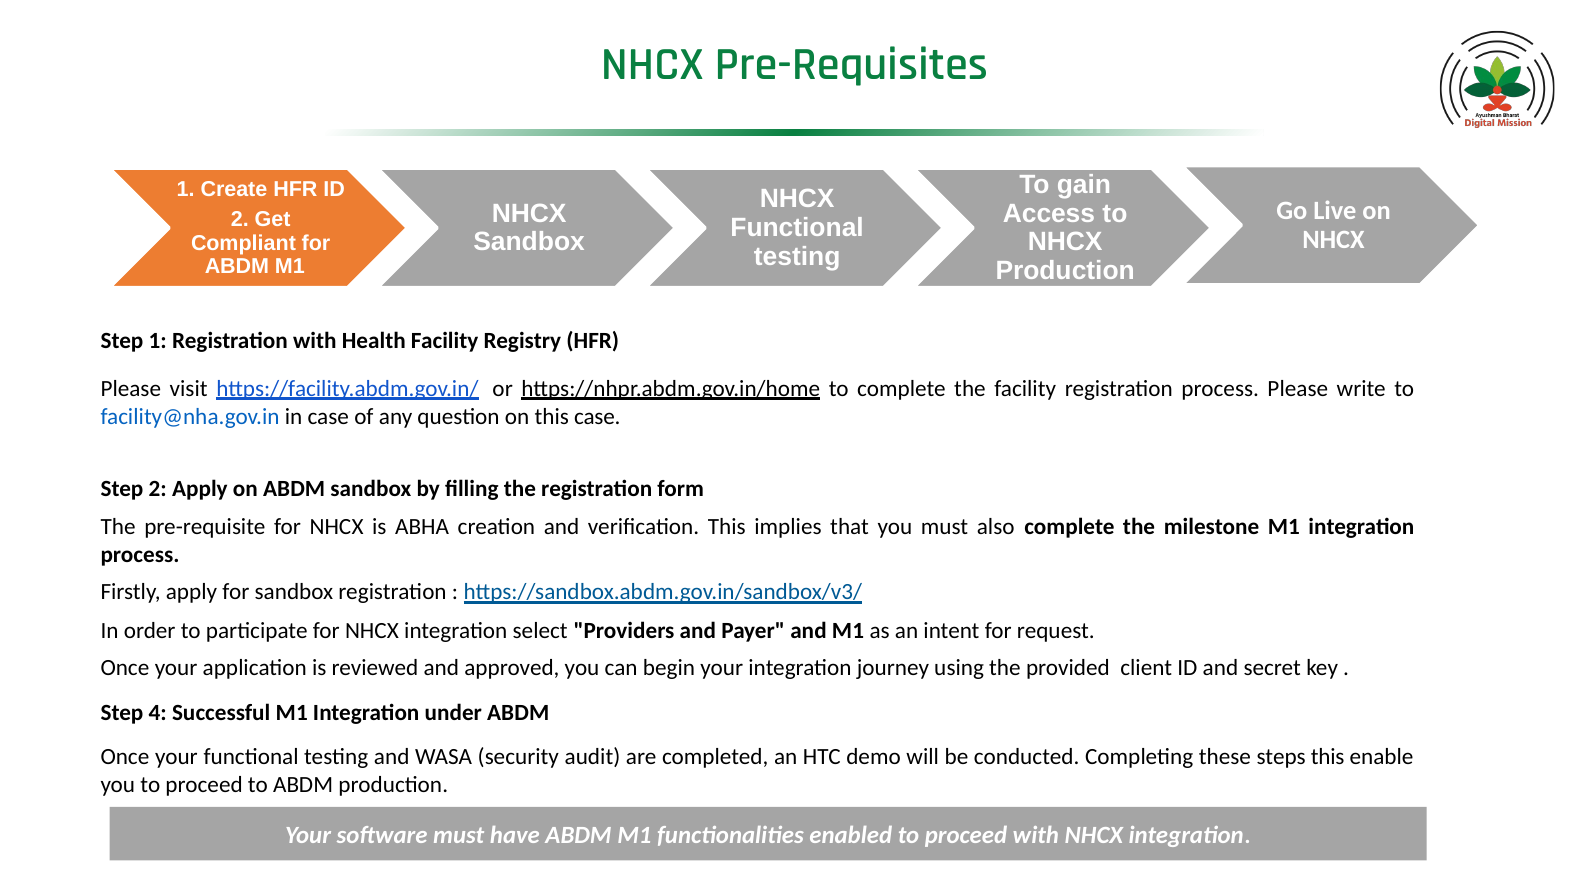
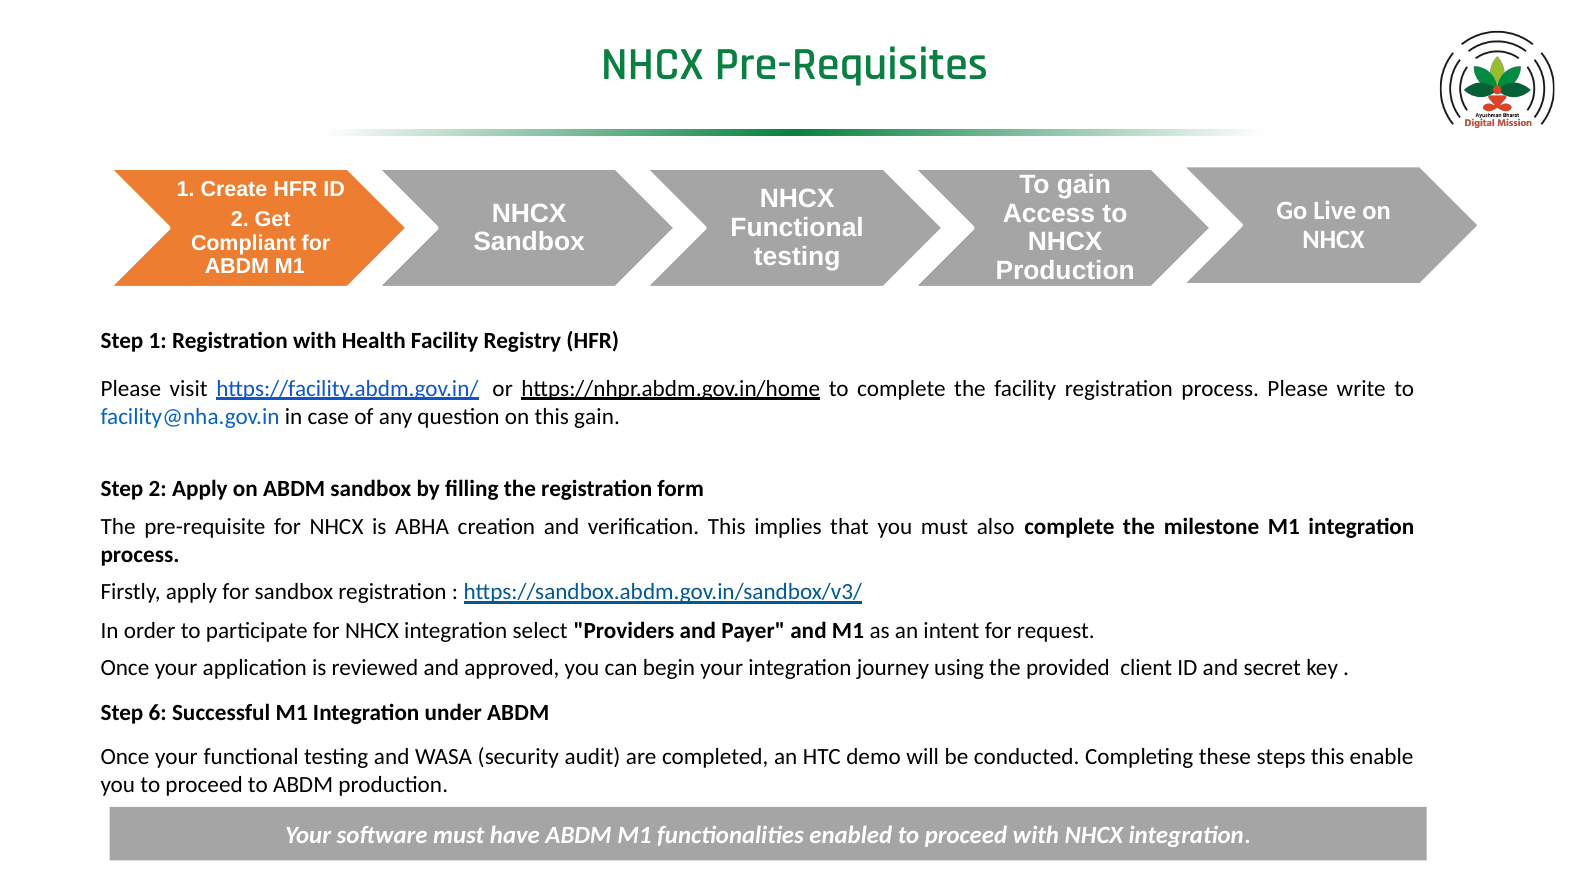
this case: case -> gain (597, 417)
4: 4 -> 6 (158, 712)
